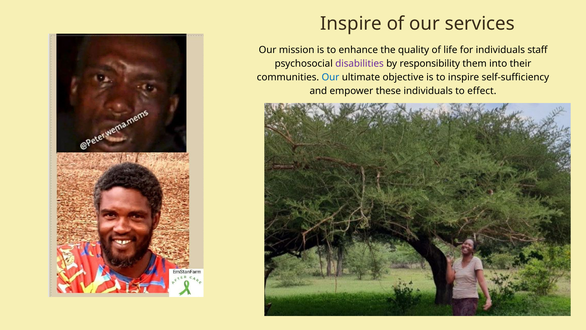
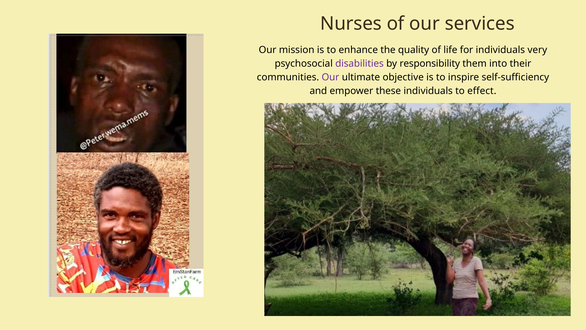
Inspire: Inspire -> Nurses (351, 24)
staff: staff -> very (537, 50)
Our colour: blue -> purple (330, 77)
